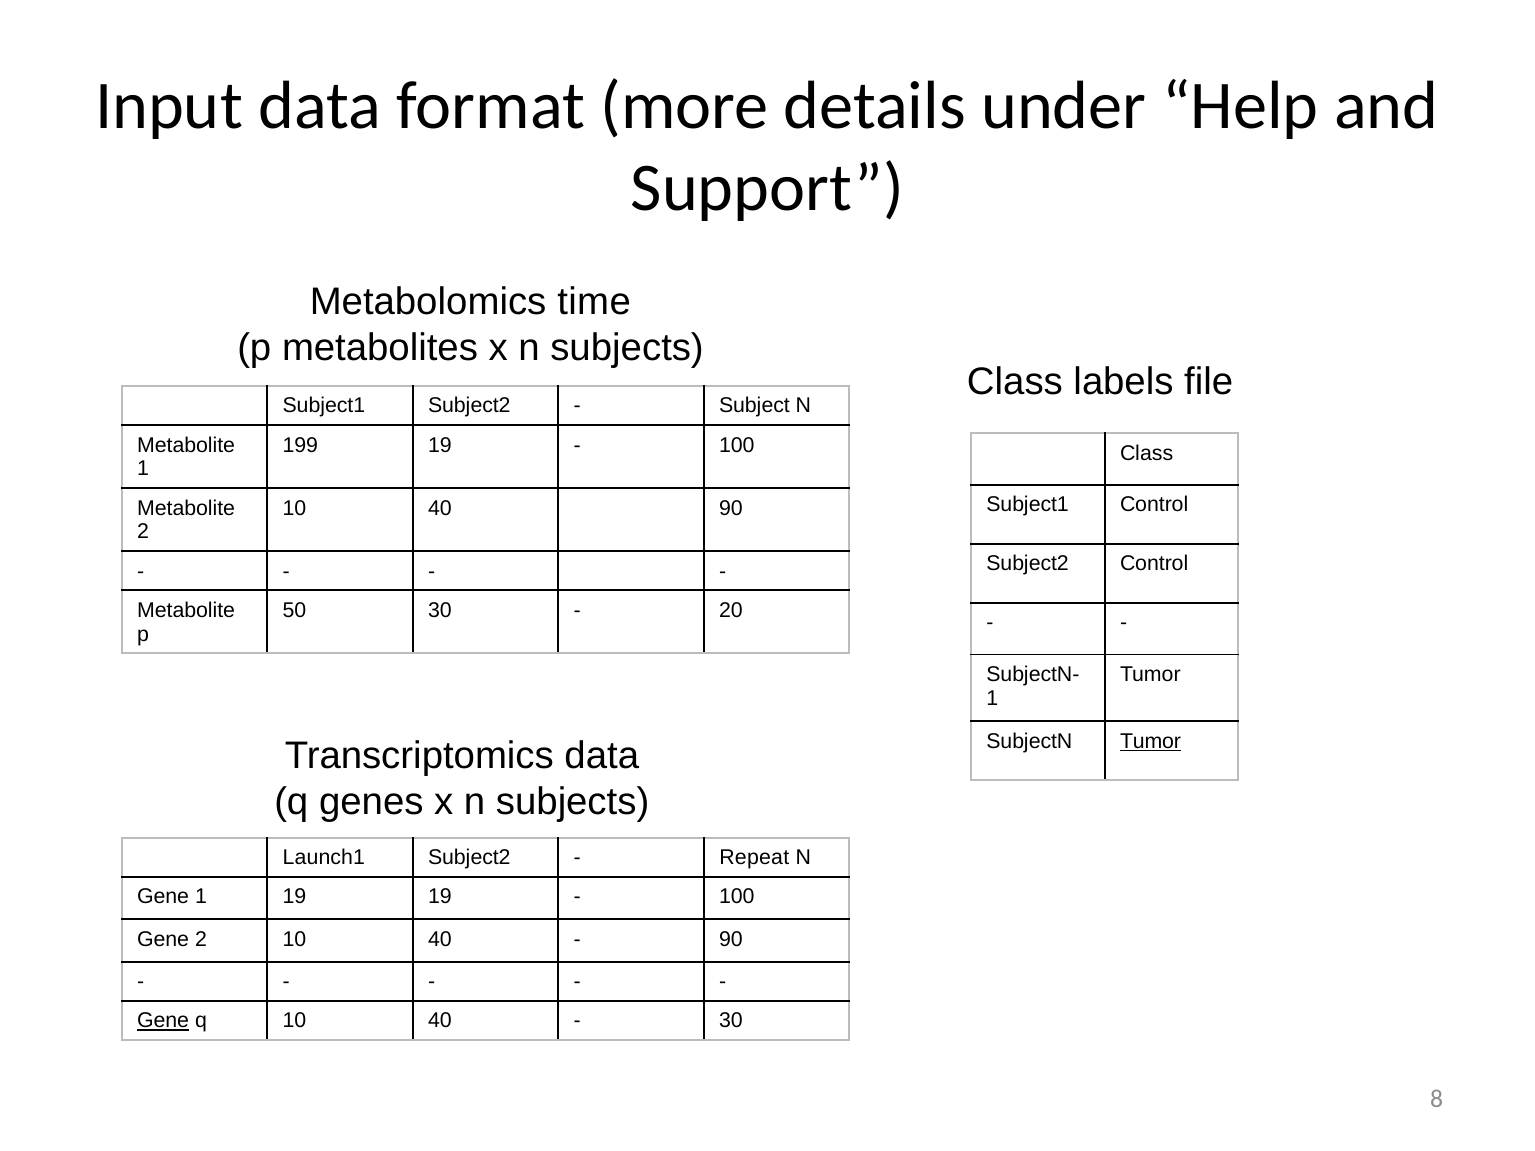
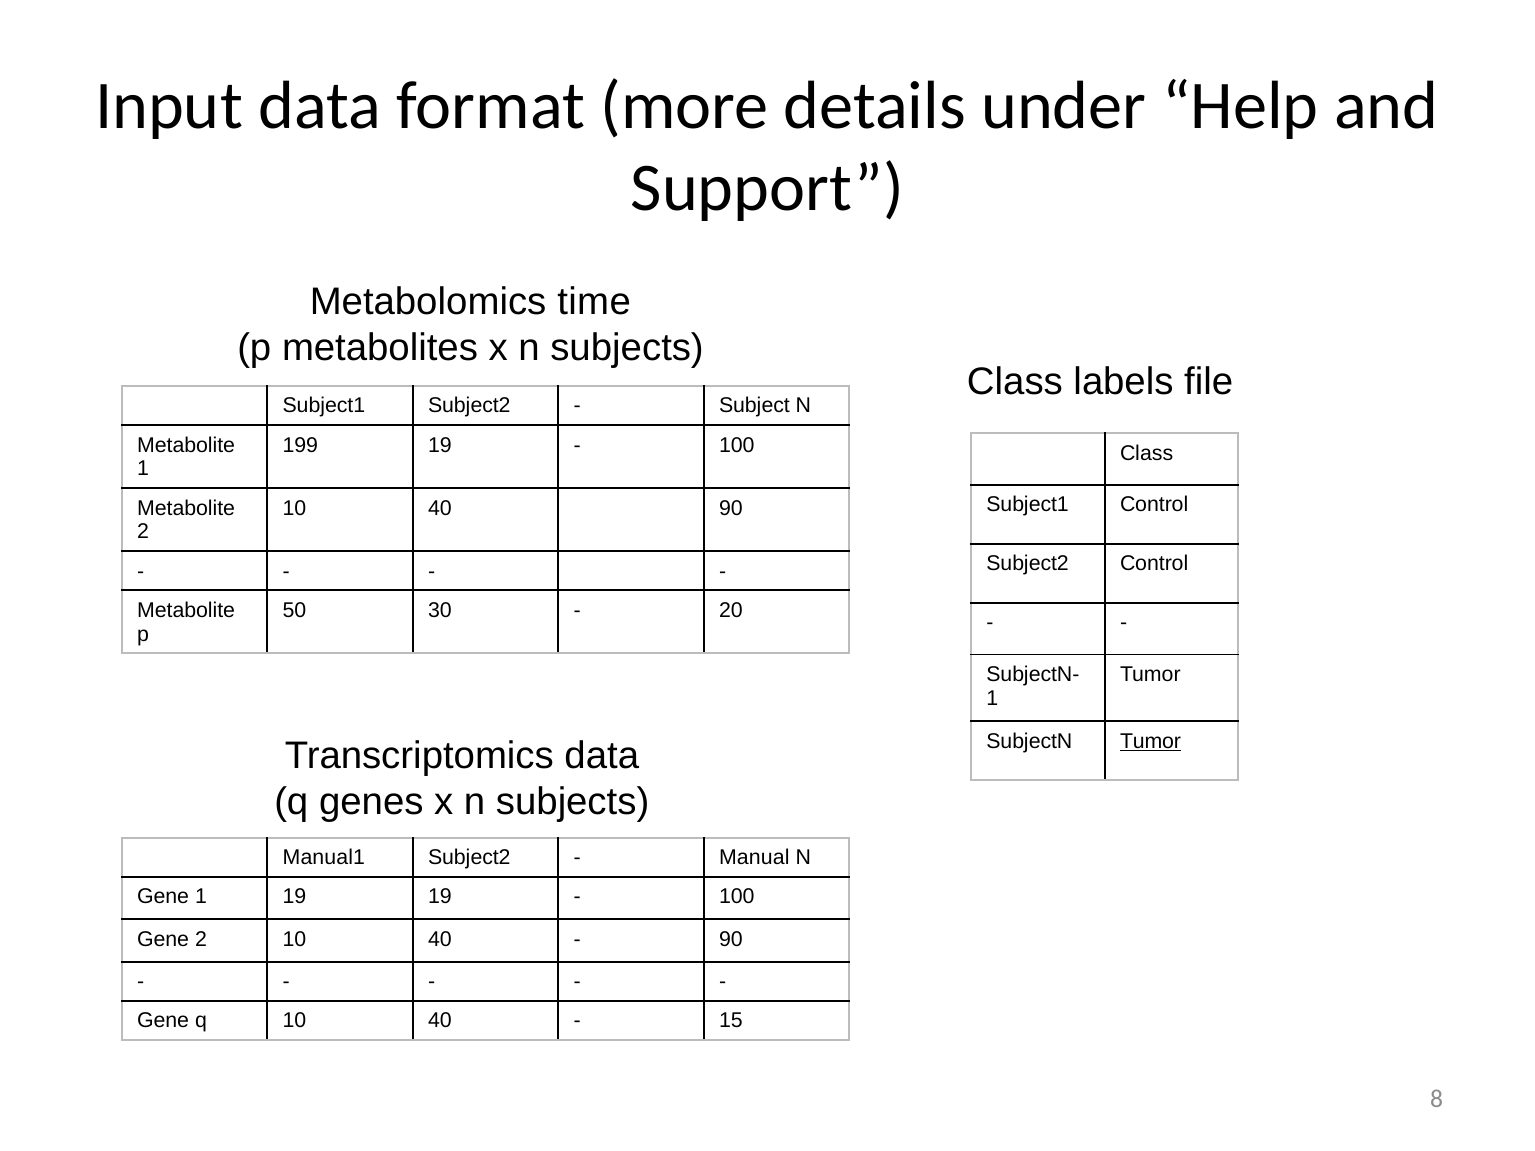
Launch1: Launch1 -> Manual1 (324, 858)
Repeat: Repeat -> Manual (754, 858)
Gene underline: present -> none (163, 1021)
30: 30 -> 15 (731, 1021)
